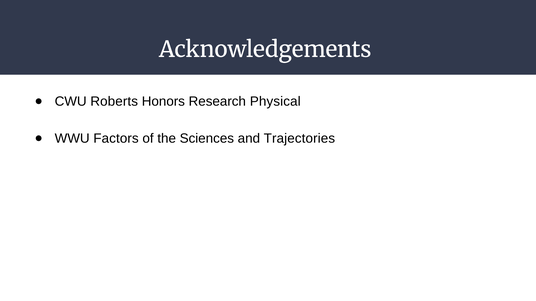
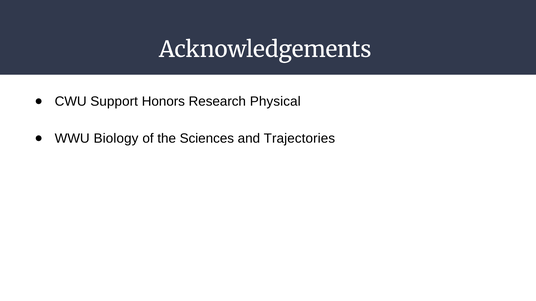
Roberts: Roberts -> Support (114, 102)
Factors: Factors -> Biology (116, 139)
